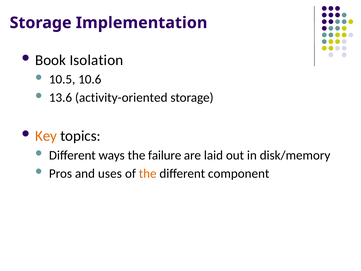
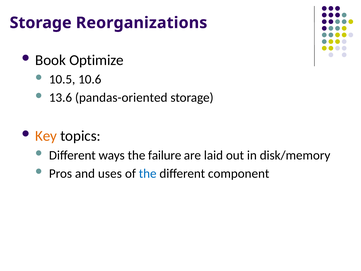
Implementation: Implementation -> Reorganizations (142, 23)
Isolation: Isolation -> Optimize (97, 60)
activity-oriented: activity-oriented -> pandas-oriented (121, 98)
the colour: orange -> blue (148, 173)
